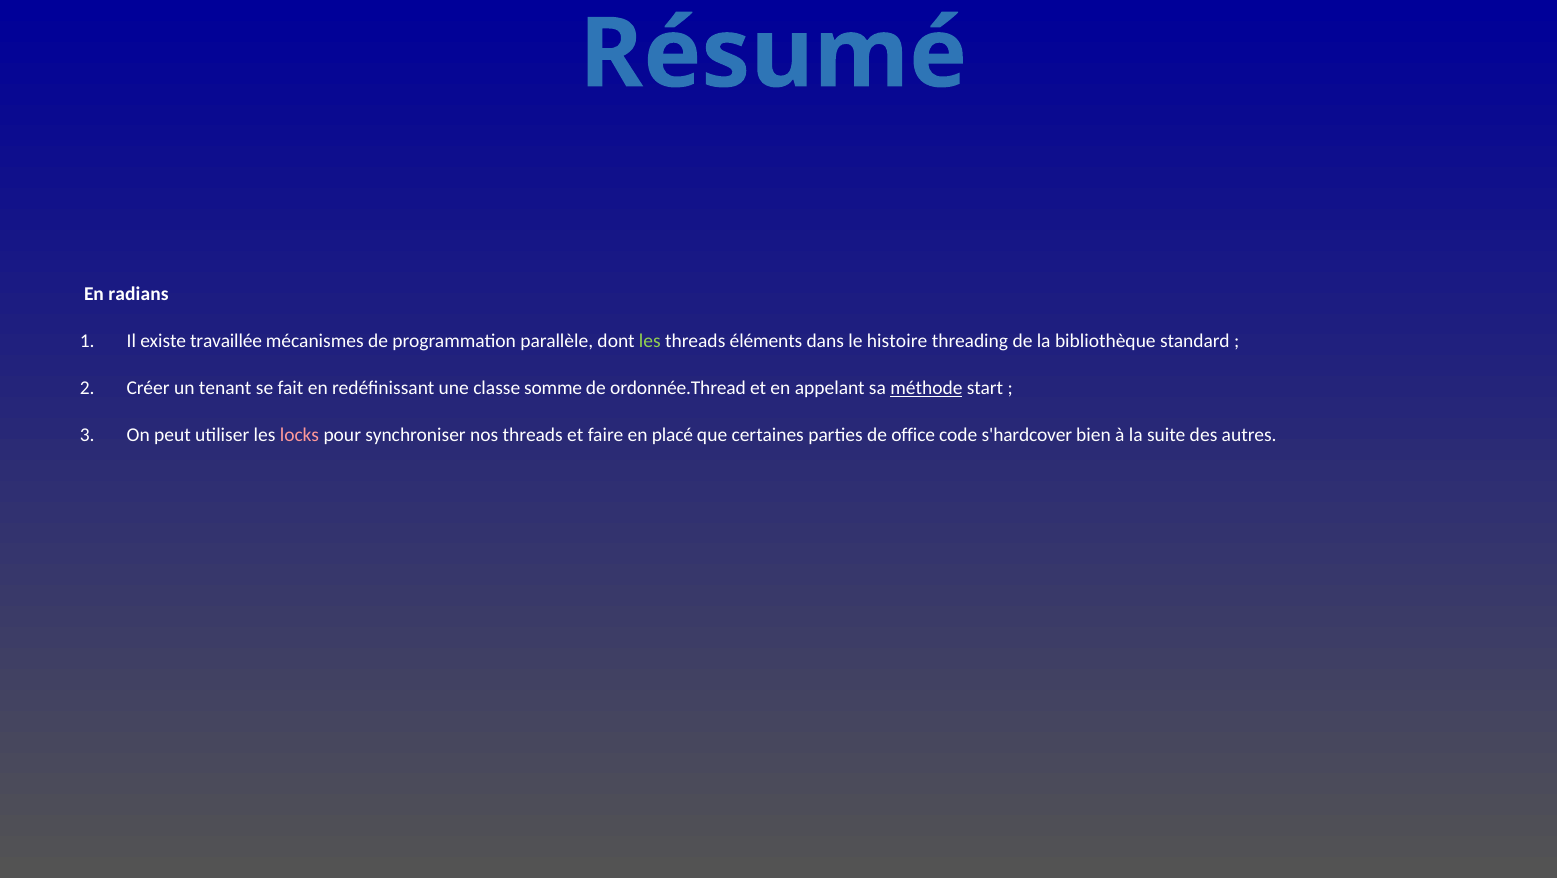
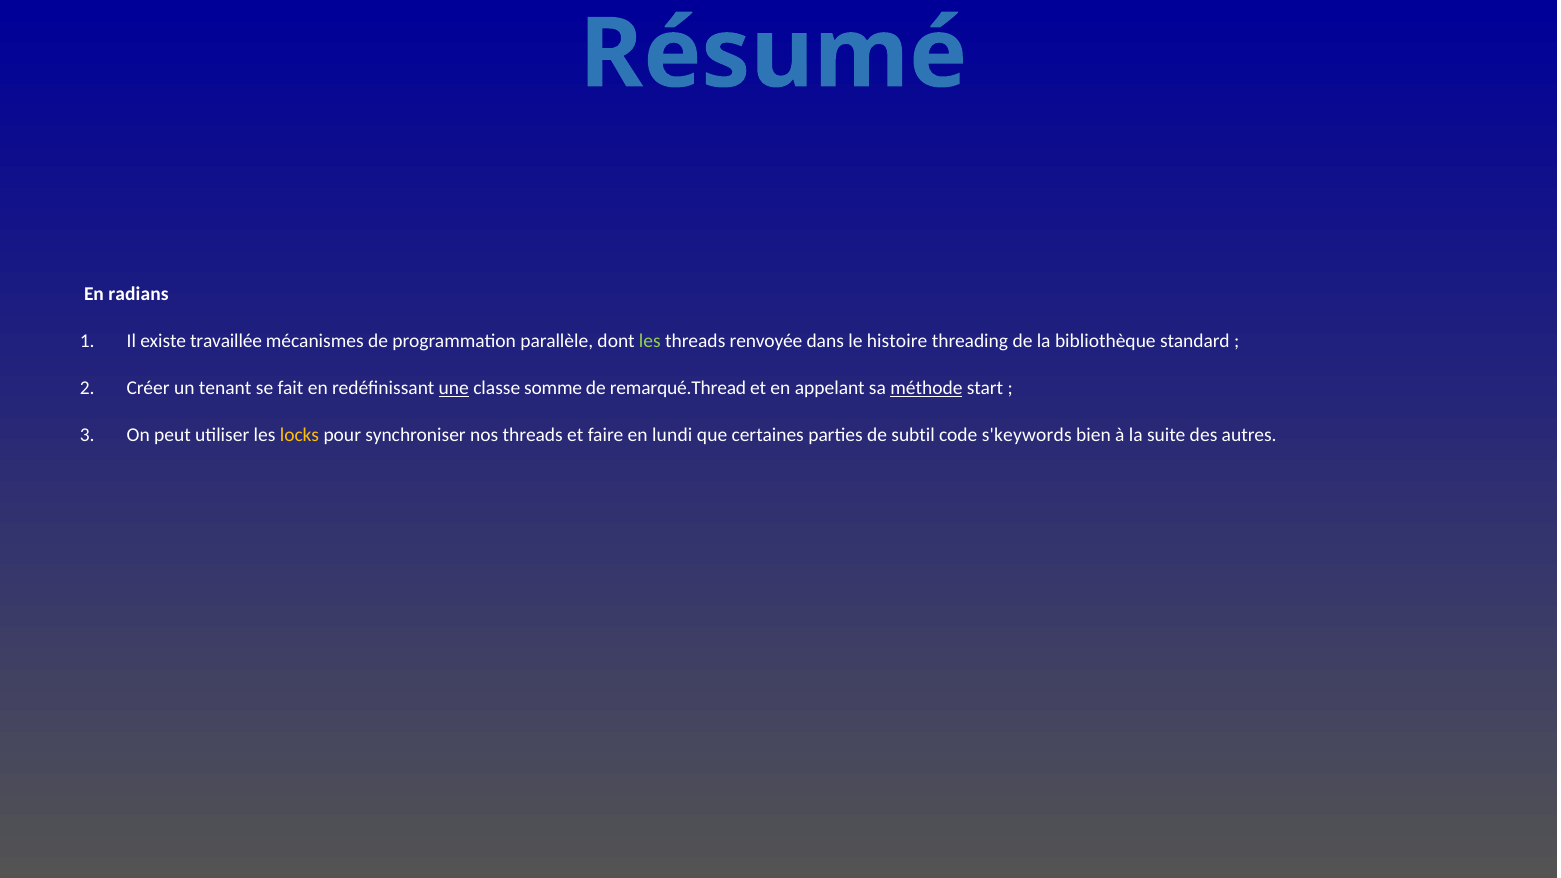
éléments: éléments -> renvoyée (766, 341)
une underline: none -> present (454, 388)
ordonnée.Thread: ordonnée.Thread -> remarqué.Thread (678, 388)
locks colour: pink -> yellow (300, 435)
placé: placé -> lundi (672, 435)
office: office -> subtil (913, 435)
s'hardcover: s'hardcover -> s'keywords (1027, 435)
